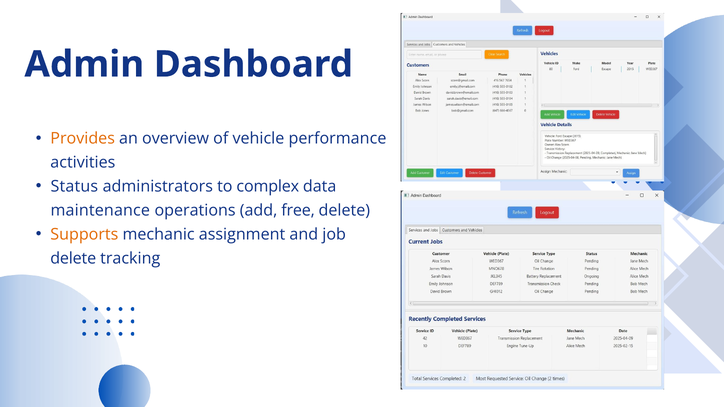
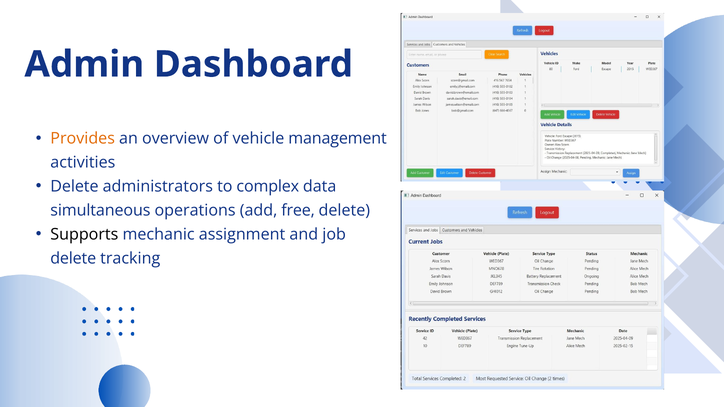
performance: performance -> management (338, 139)
Status: Status -> Delete (74, 187)
maintenance: maintenance -> simultaneous (100, 211)
Supports colour: orange -> black (84, 234)
